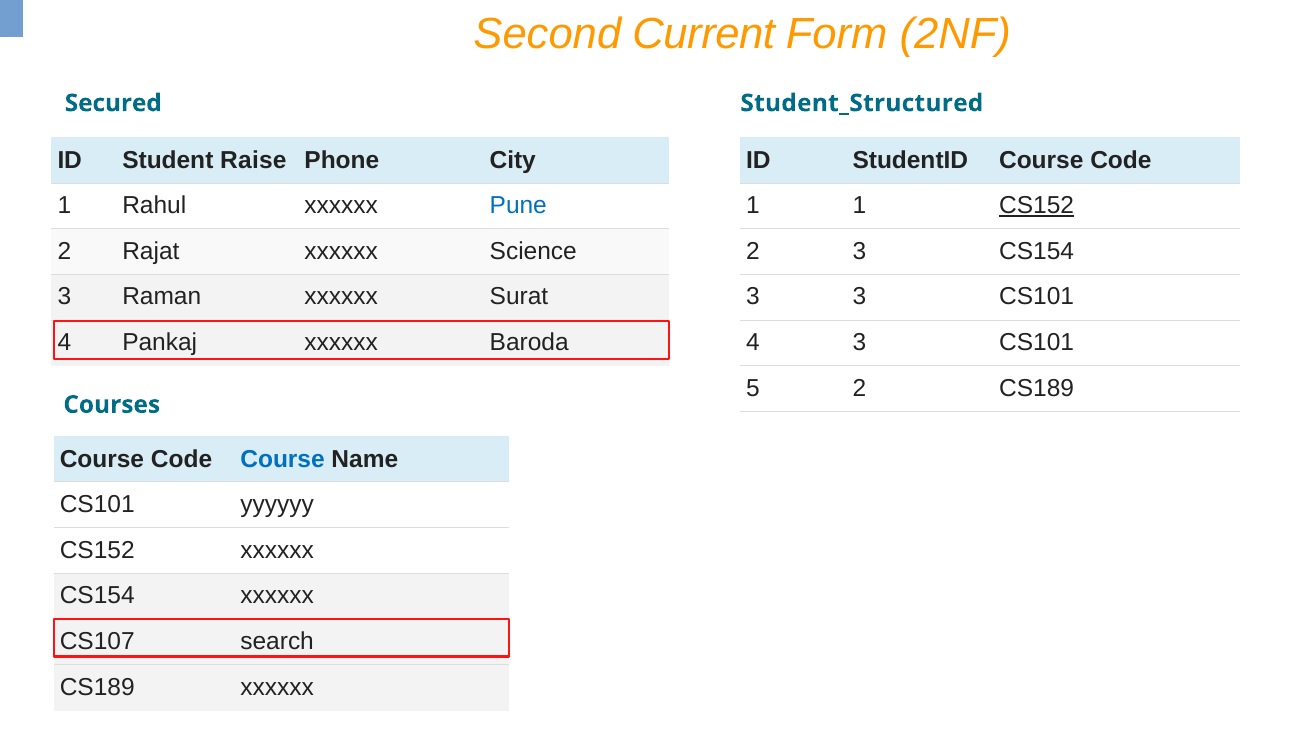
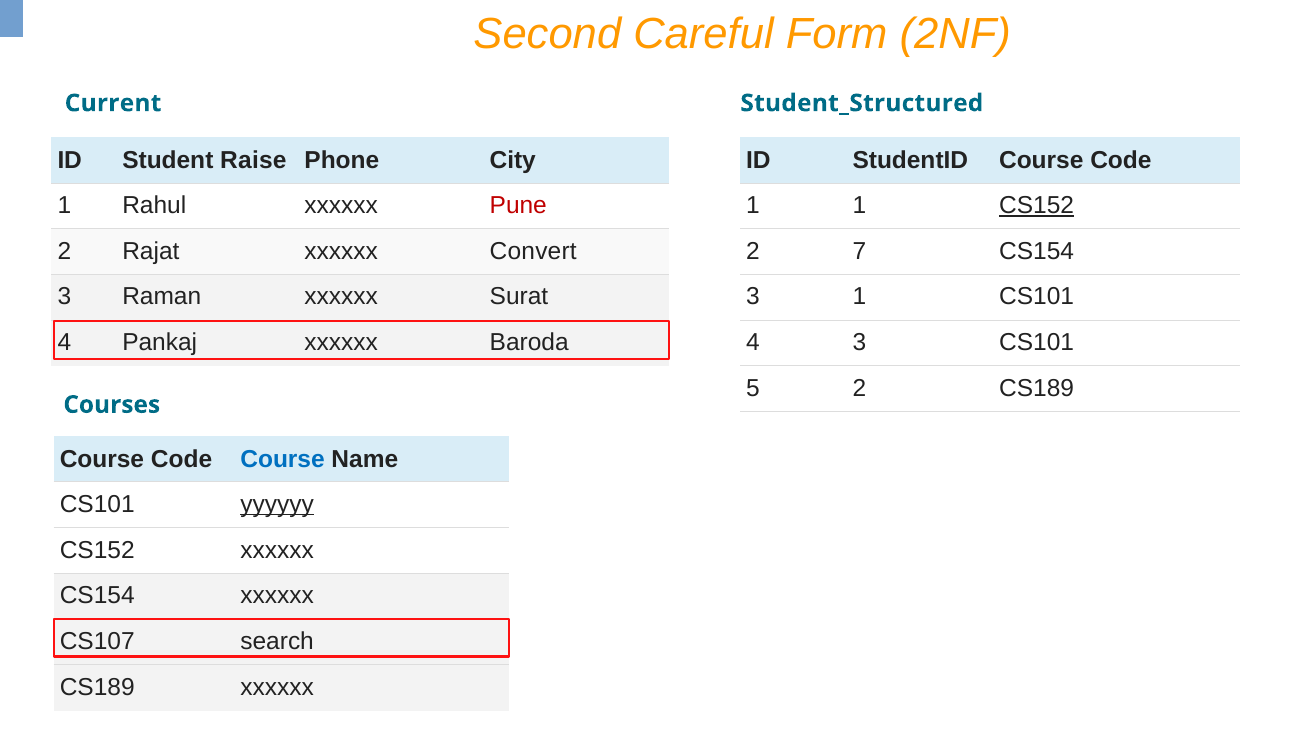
Current: Current -> Careful (703, 34)
Secured: Secured -> Current (113, 103)
Pune colour: blue -> red (518, 205)
Science: Science -> Convert (533, 251)
2 3: 3 -> 7 (859, 251)
3 3: 3 -> 1 (859, 297)
yyyyyy underline: none -> present (277, 504)
